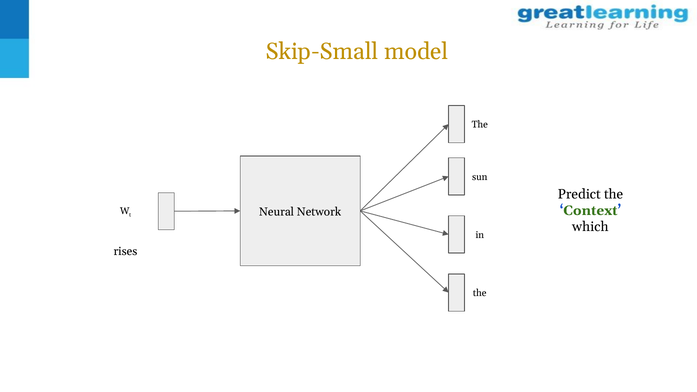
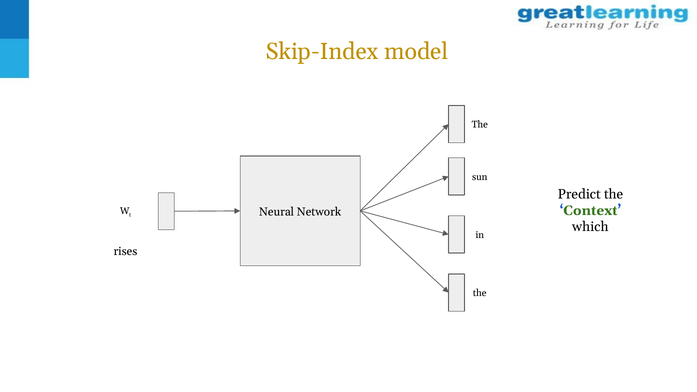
Skip-Small: Skip-Small -> Skip-Index (322, 52)
